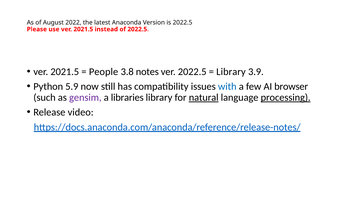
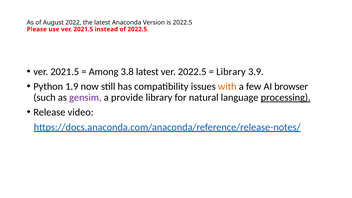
People: People -> Among (104, 72)
3.8 notes: notes -> latest (147, 72)
5.9: 5.9 -> 1.9 (72, 86)
with colour: blue -> orange (227, 86)
libraries: libraries -> provide (127, 98)
natural underline: present -> none (204, 98)
